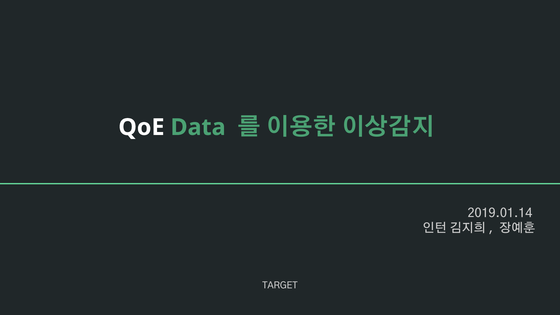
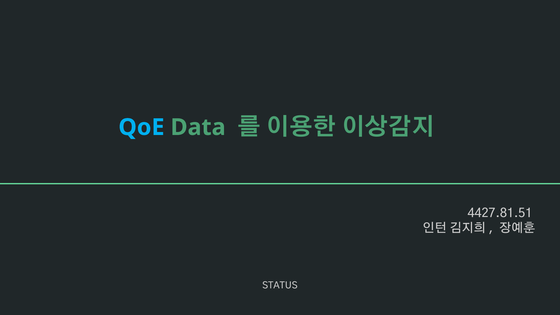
QoE colour: white -> light blue (141, 127)
2019.01.14: 2019.01.14 -> 4427.81.51 (500, 213)
TARGET: TARGET -> STATUS (280, 286)
